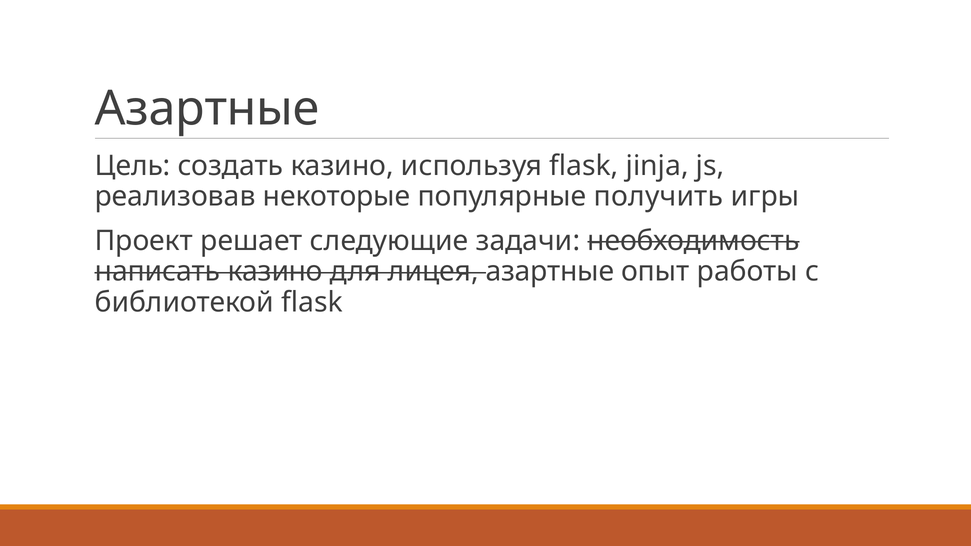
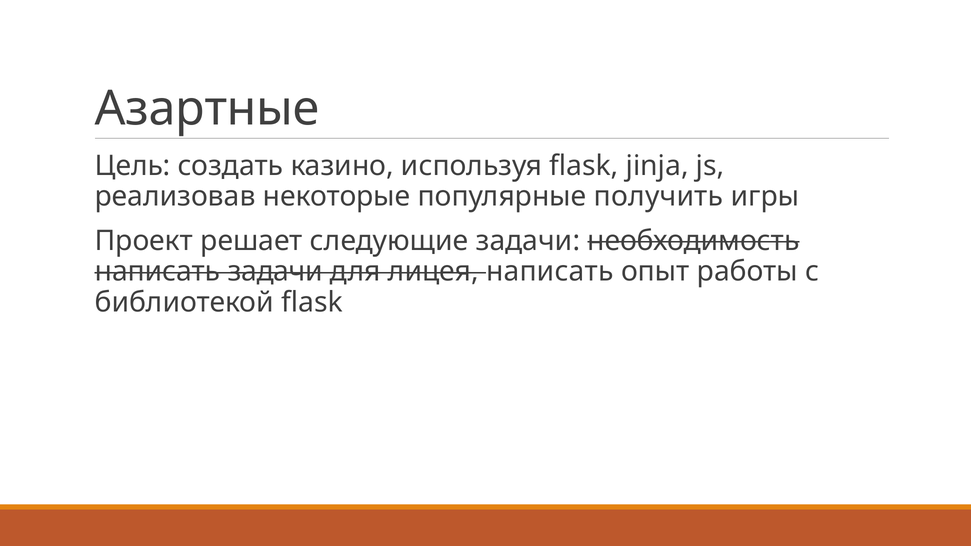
написать казино: казино -> задачи (275, 272)
лицея азартные: азартные -> написать (550, 272)
